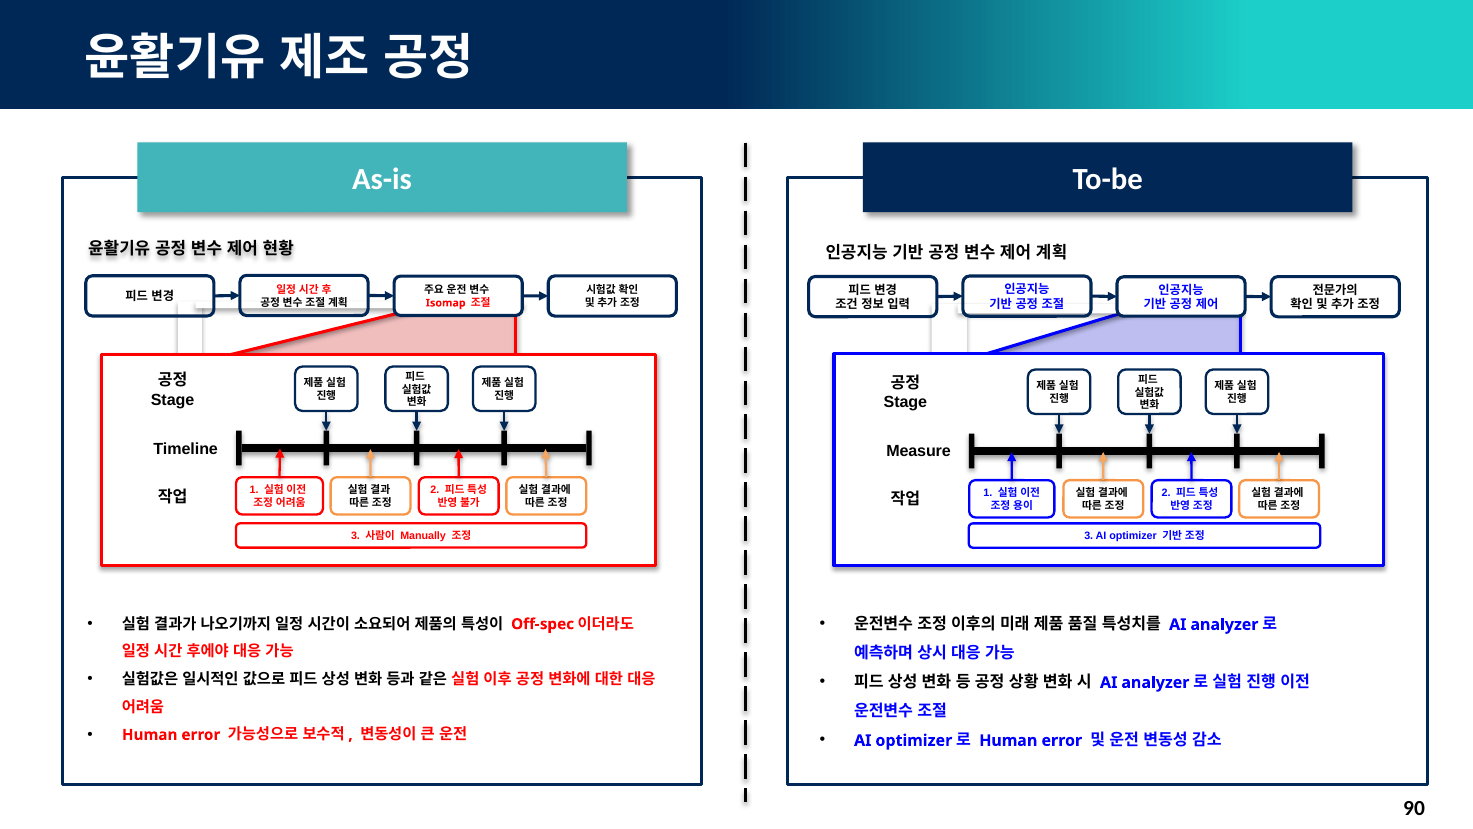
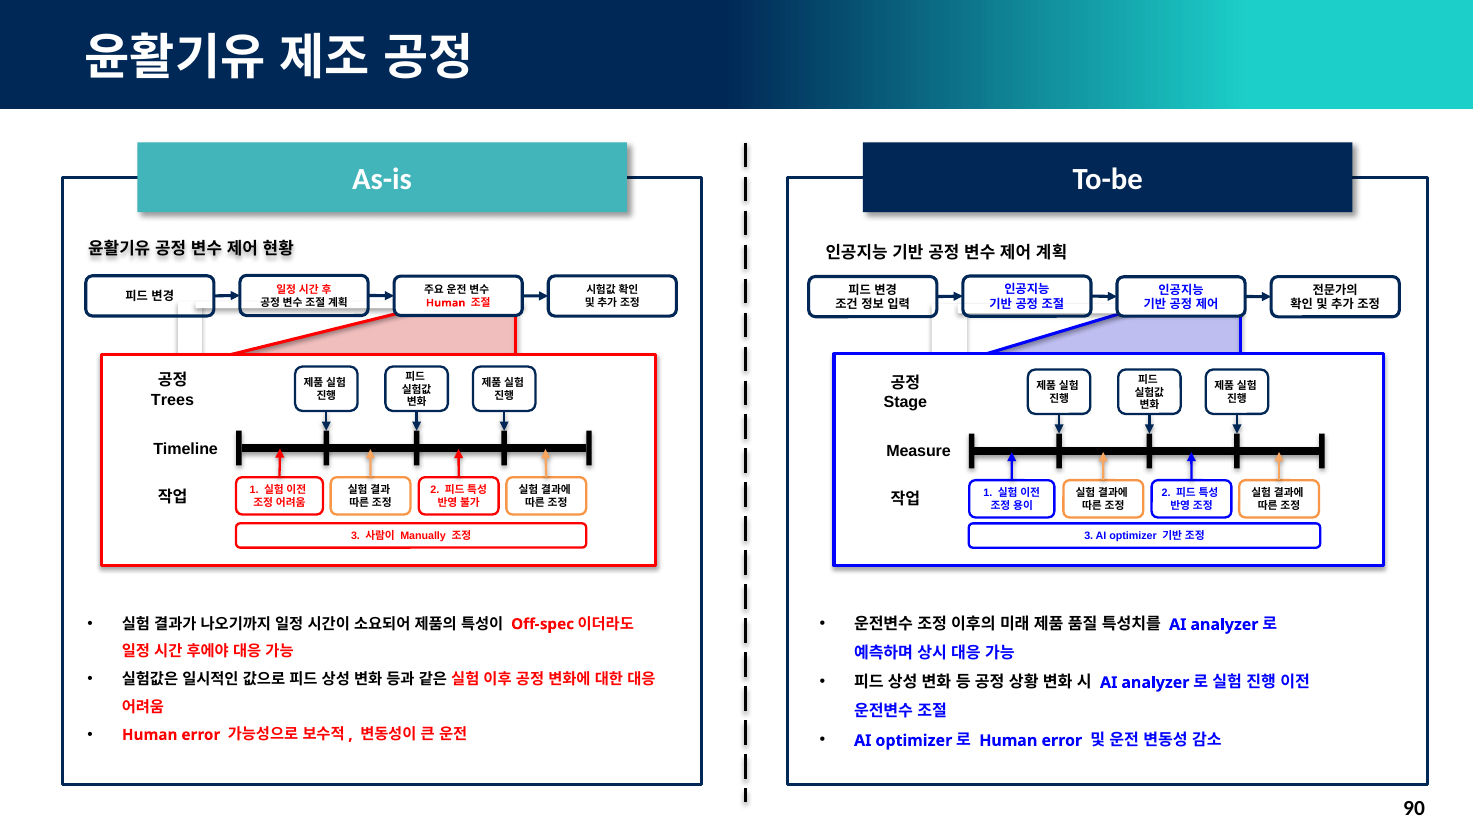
Isomap: Isomap -> Human (446, 303)
Stage: Stage -> Trees (172, 400)
